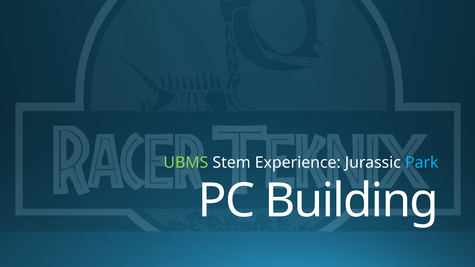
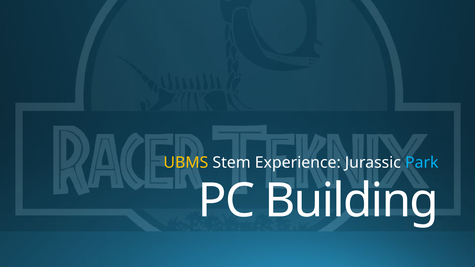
UBMS colour: light green -> yellow (186, 163)
